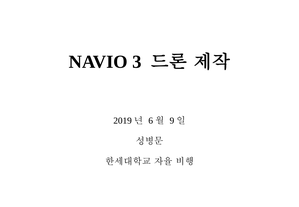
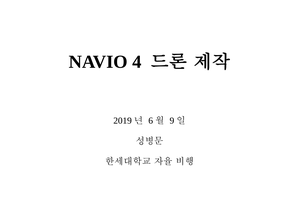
3: 3 -> 4 (137, 62)
